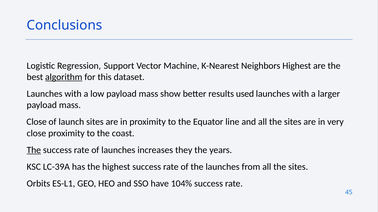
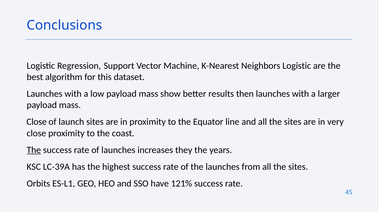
Neighbors Highest: Highest -> Logistic (297, 66)
algorithm underline: present -> none (64, 77)
used: used -> then (245, 94)
104%: 104% -> 121% (182, 184)
